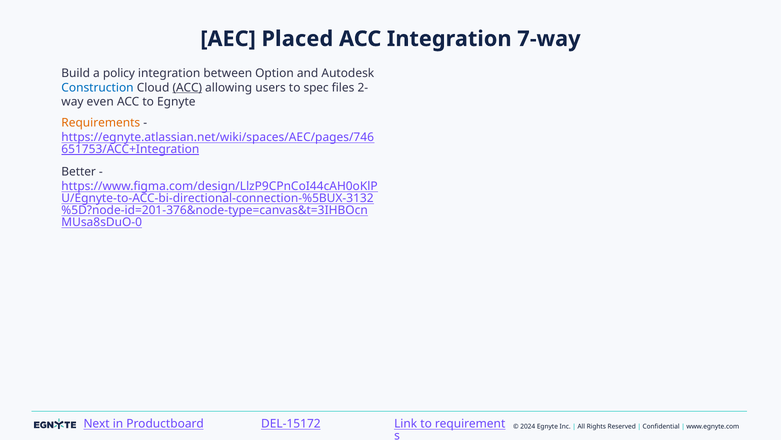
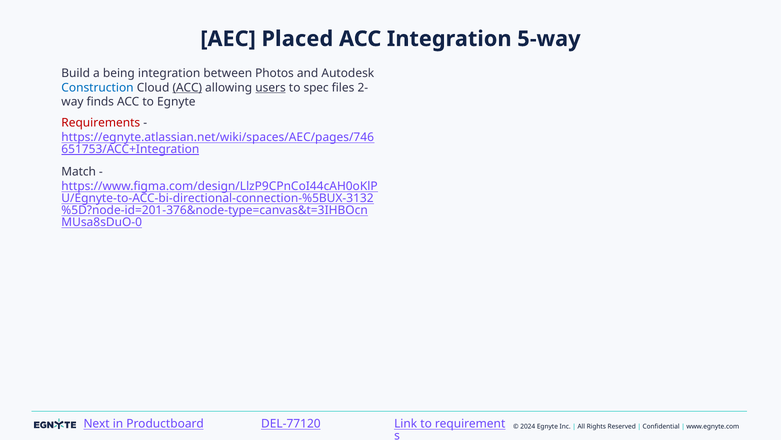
7-way: 7-way -> 5-way (549, 39)
policy: policy -> being (119, 73)
Option: Option -> Photos (275, 73)
users underline: none -> present (271, 87)
even: even -> finds (100, 102)
Requirements colour: orange -> red (101, 123)
Better: Better -> Match (79, 172)
DEL-15172: DEL-15172 -> DEL-77120 (291, 423)
